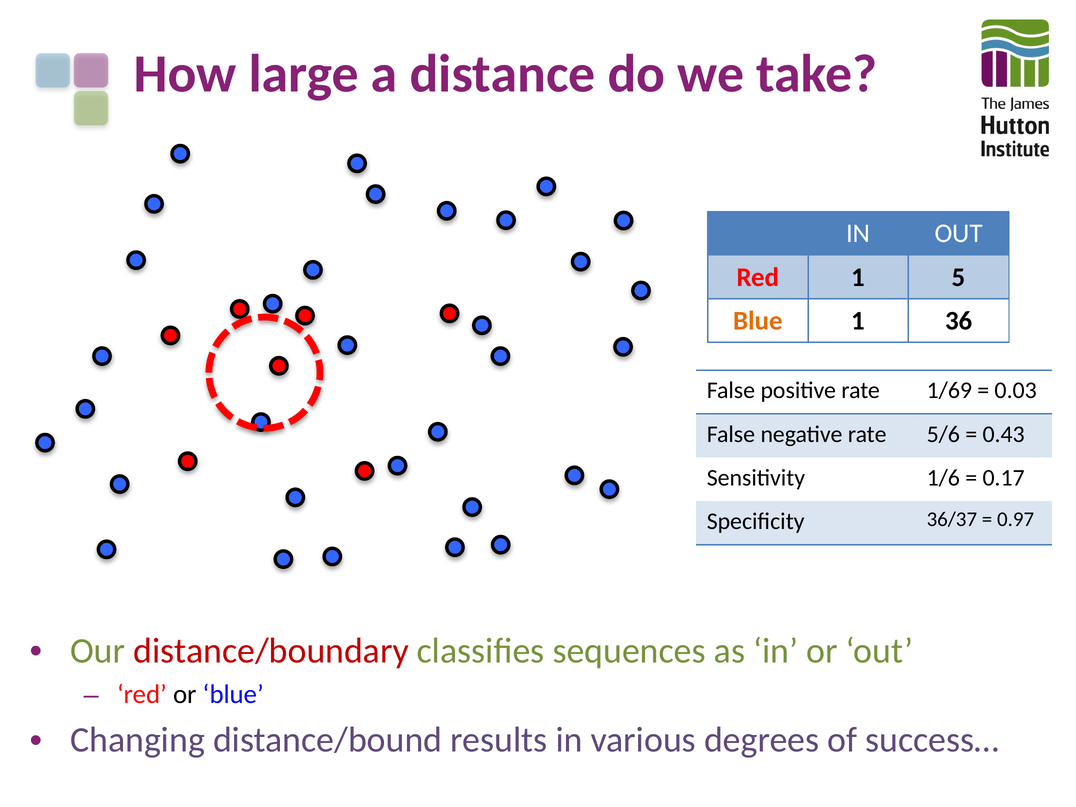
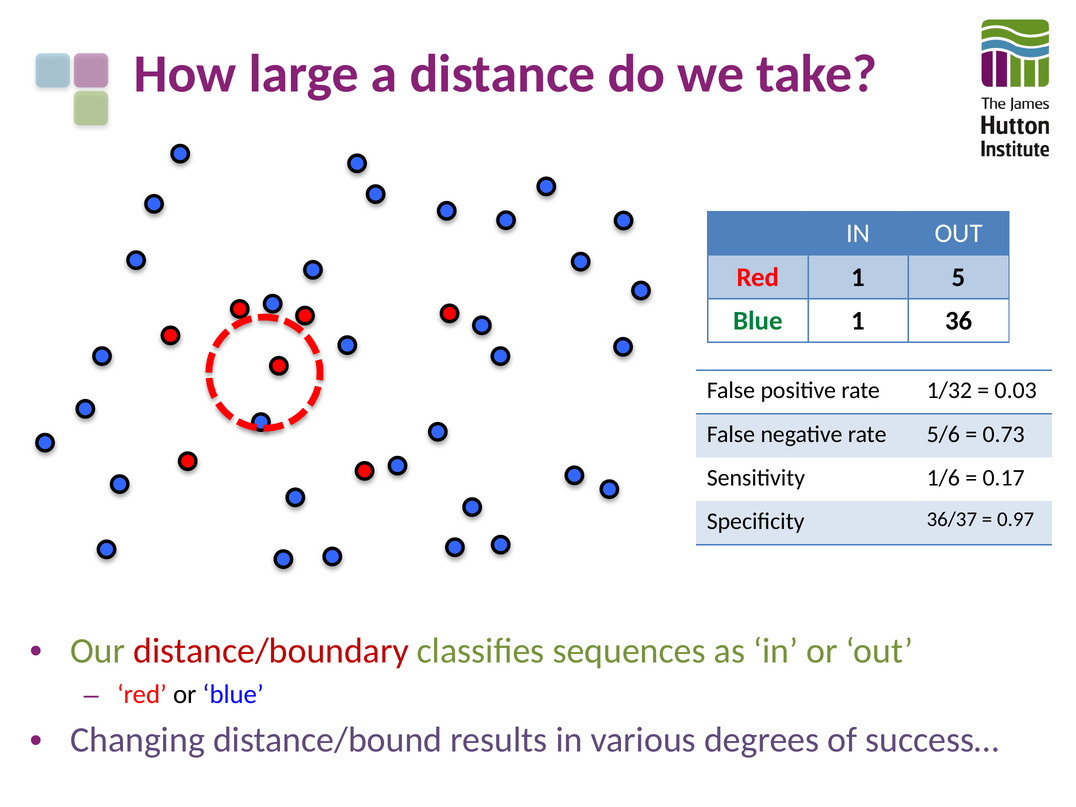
Blue colour: orange -> green (758, 321)
1/69: 1/69 -> 1/32 (949, 390)
0.43: 0.43 -> 0.73 (1004, 434)
